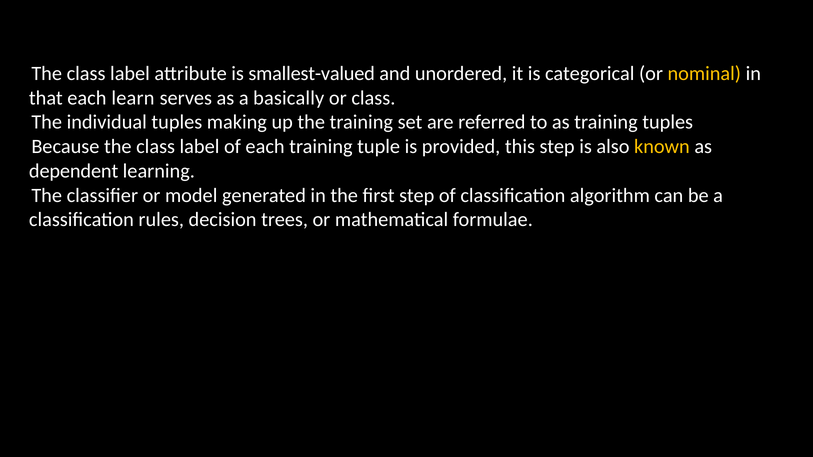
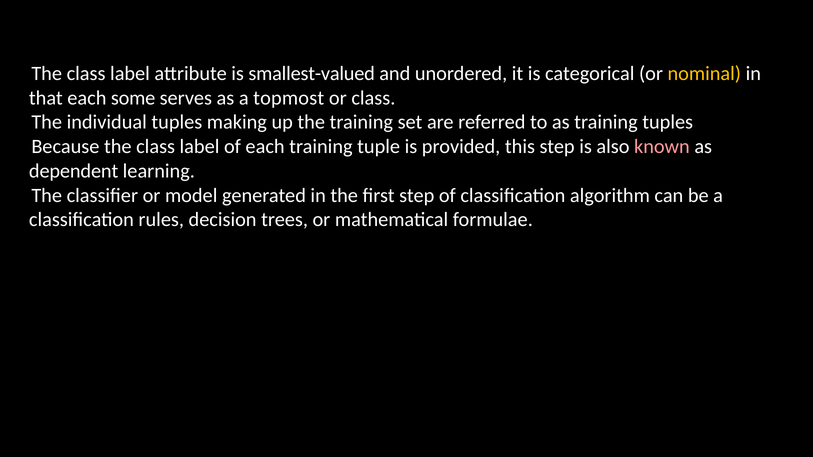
learn: learn -> some (133, 98)
basically: basically -> topmost (289, 98)
known colour: yellow -> pink (662, 147)
